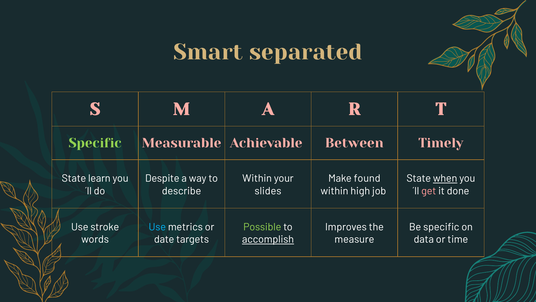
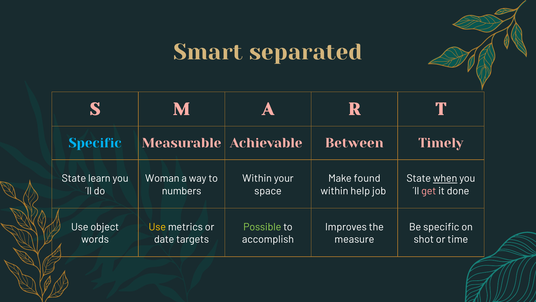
Specific colour: light green -> light blue (95, 143)
Despite: Despite -> Woman (162, 178)
describe: describe -> numbers (182, 191)
slides: slides -> space (268, 191)
high: high -> help (360, 191)
stroke: stroke -> object (105, 227)
Use colour: light blue -> yellow (157, 227)
accomplish underline: present -> none (268, 239)
data: data -> shot (424, 239)
